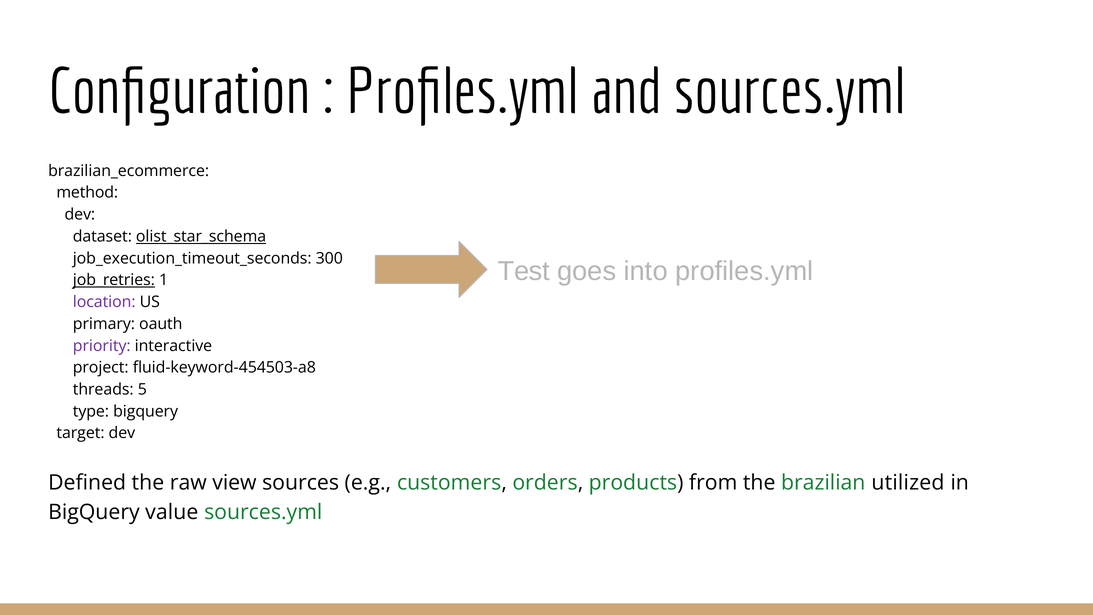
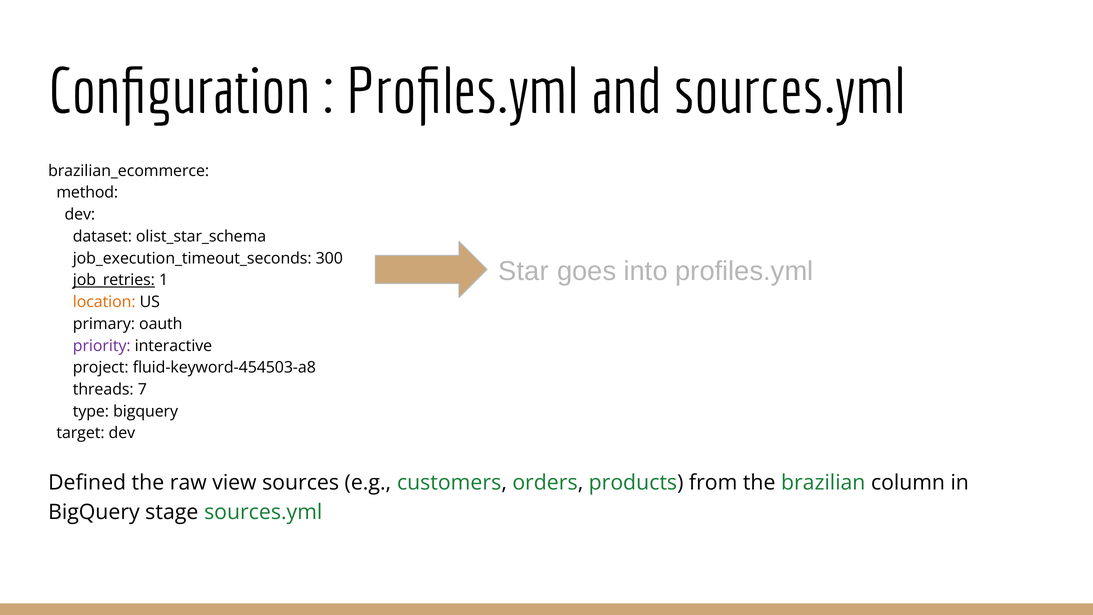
olist_star_schema underline: present -> none (201, 236)
Test: Test -> Star (524, 271)
location colour: purple -> orange (104, 302)
5: 5 -> 7 (142, 389)
utilized: utilized -> column (908, 483)
value: value -> stage (172, 512)
